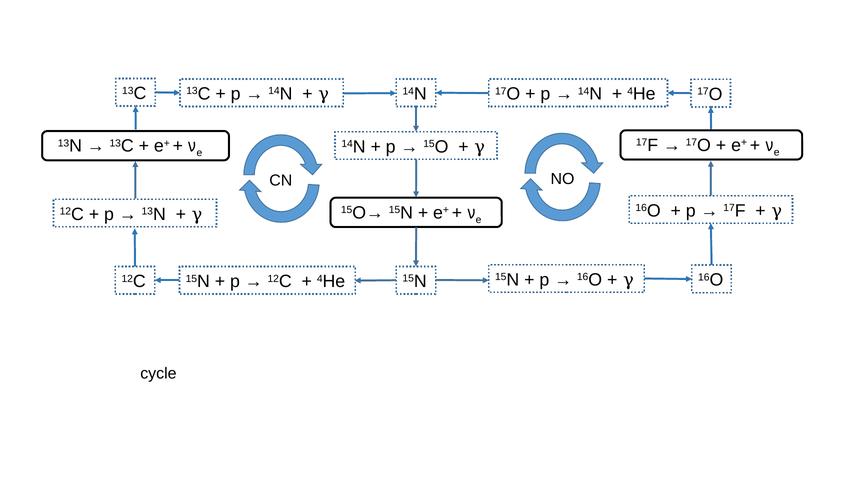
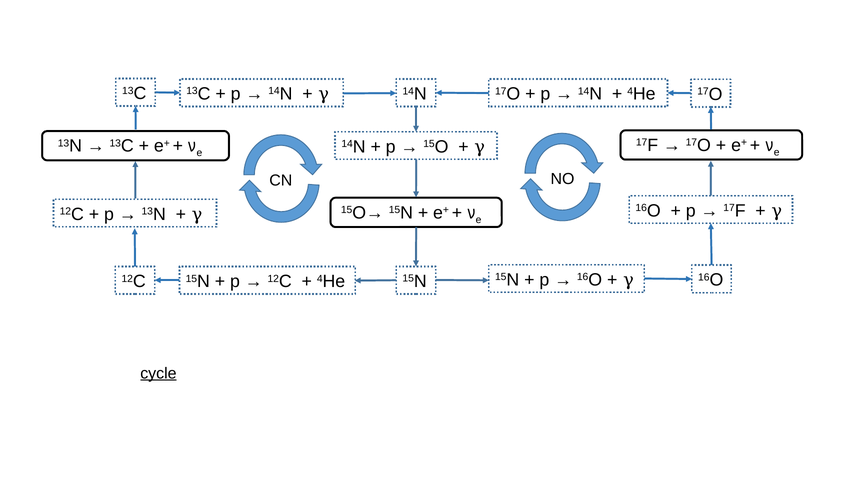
cycle underline: none -> present (158, 373)
